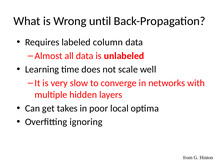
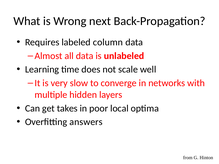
until: until -> next (100, 21)
ignoring: ignoring -> answers (86, 122)
